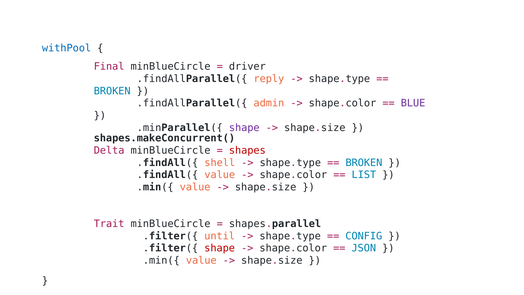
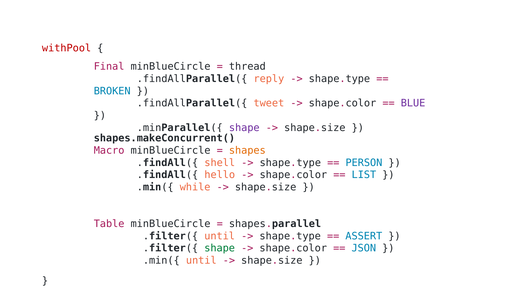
withPool colour: blue -> red (67, 48)
driver: driver -> thread (247, 67)
admin: admin -> tweet (269, 103)
Delta: Delta -> Macro (109, 150)
shapes colour: red -> orange (247, 150)
BROKEN: BROKEN -> PERSON (364, 163)
.findAll({ value: value -> hello (220, 175)
value: value -> while (195, 187)
Trait: Trait -> Table (109, 224)
CONFIG: CONFIG -> ASSERT (364, 236)
shape colour: red -> green (220, 248)
value: value -> until (201, 260)
